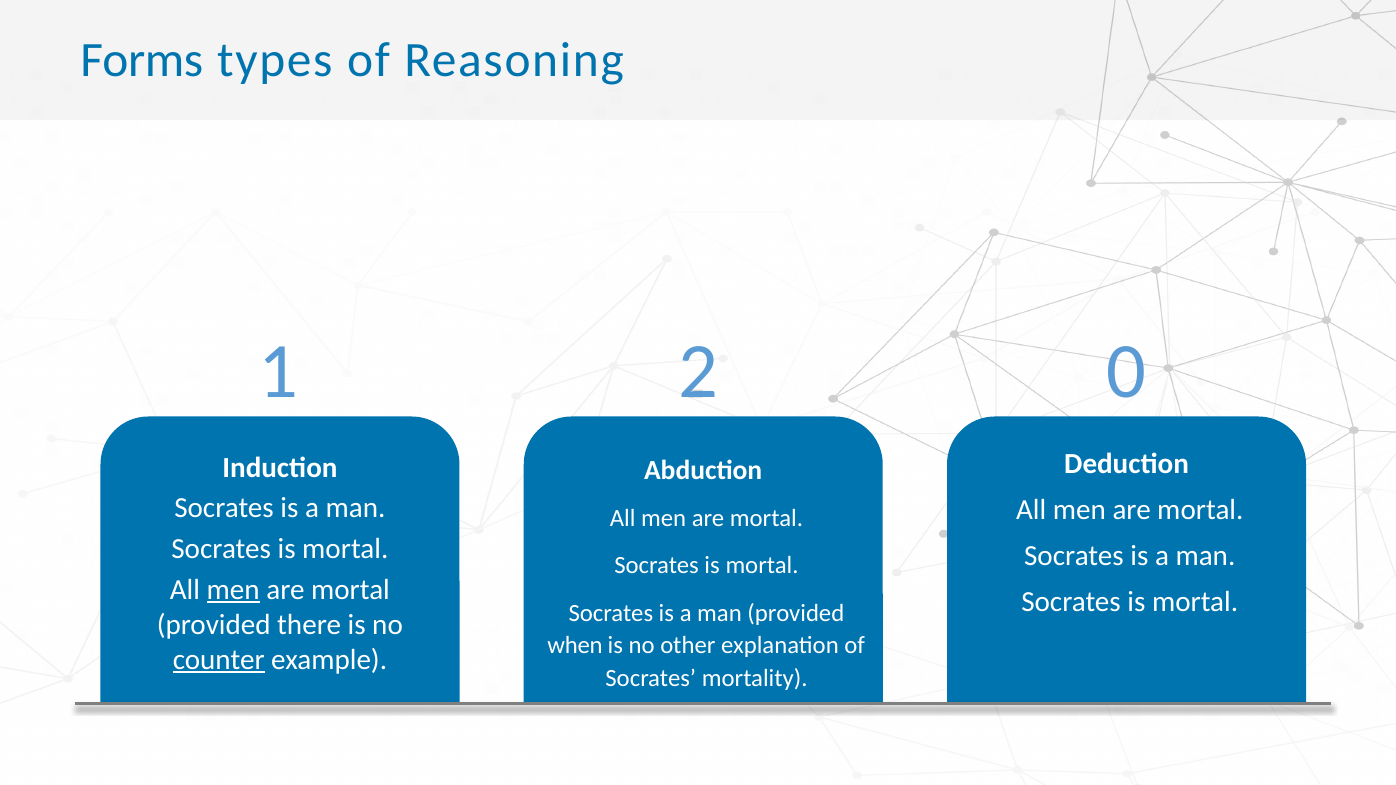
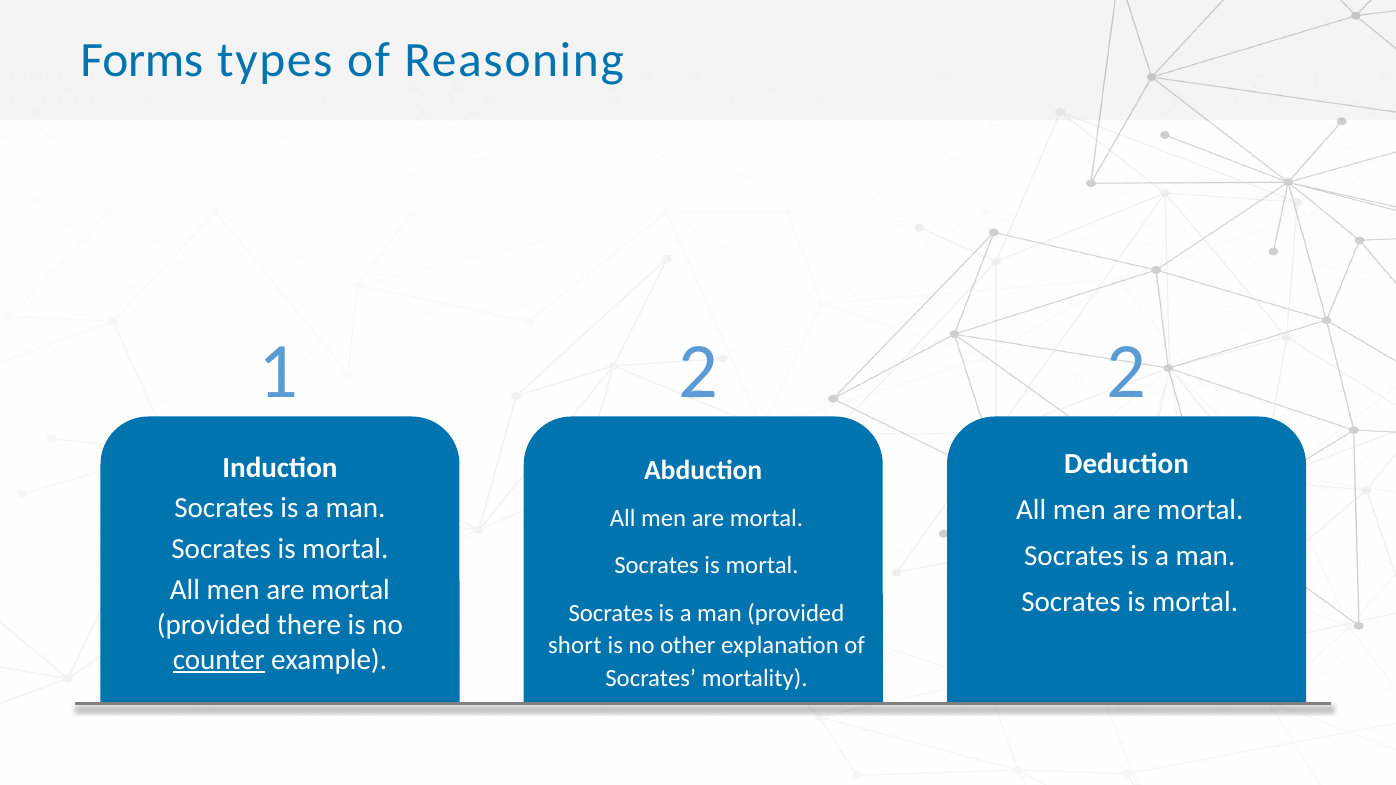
2 0: 0 -> 2 (1127, 372)
men underline: present -> none (233, 590)
when: when -> short (575, 646)
